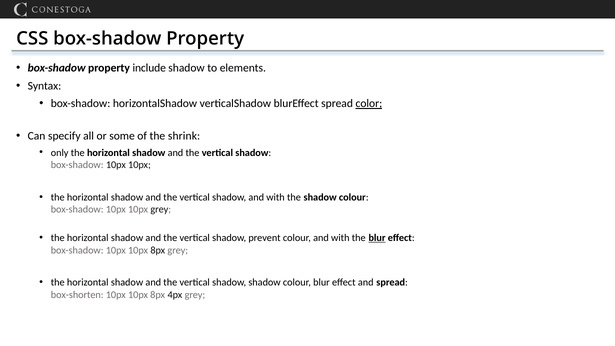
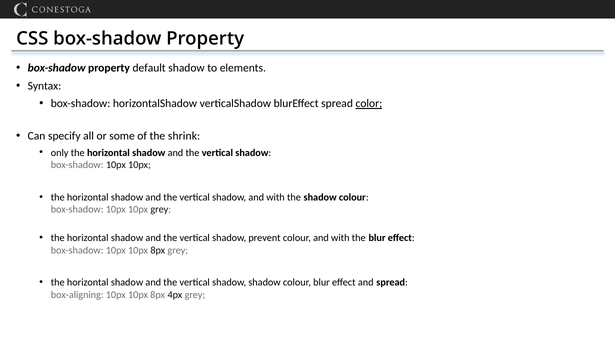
include: include -> default (149, 68)
blur underline: present -> none (377, 238)
box-shorten: box-shorten -> box-aligning (77, 295)
